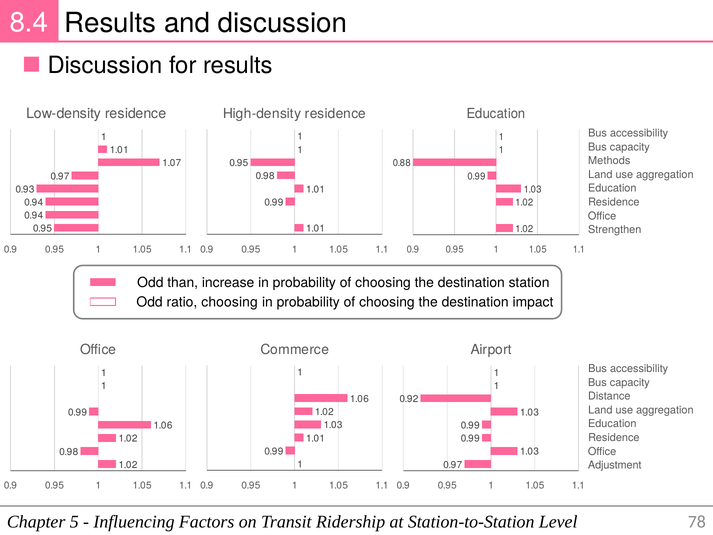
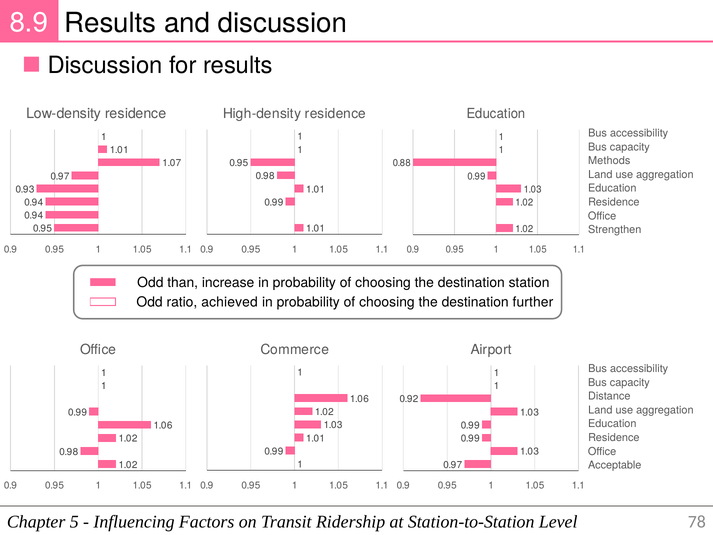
8.4: 8.4 -> 8.9 (29, 23)
ratio choosing: choosing -> achieved (230, 302)
impact: impact -> further (533, 302)
Adjustment: Adjustment -> Acceptable (615, 465)
